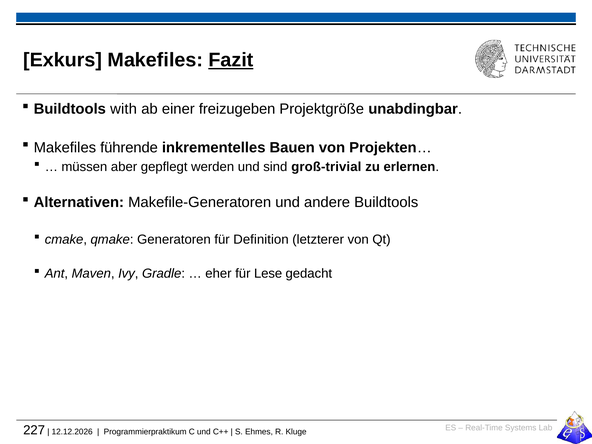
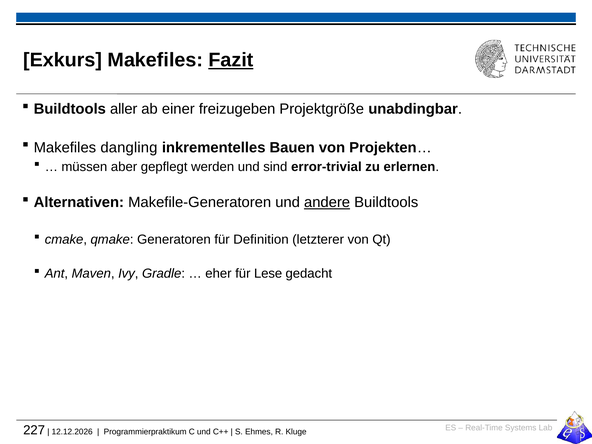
with: with -> aller (124, 109)
führende: führende -> dangling (129, 147)
groß-trivial: groß-trivial -> error-trivial (326, 167)
andere underline: none -> present (327, 202)
